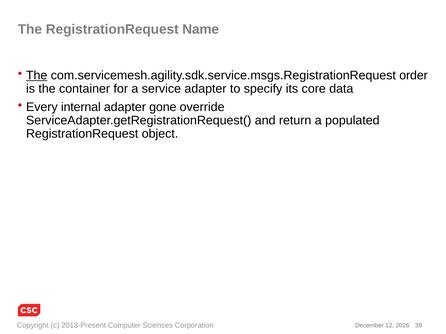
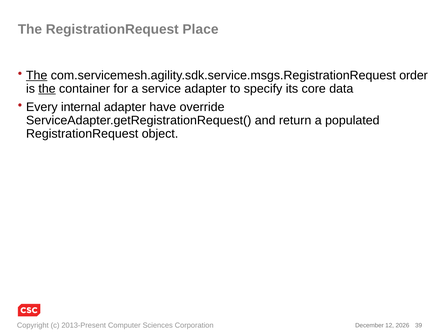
Name: Name -> Place (201, 30)
the underline: none -> present (47, 89)
gone: gone -> have (163, 107)
